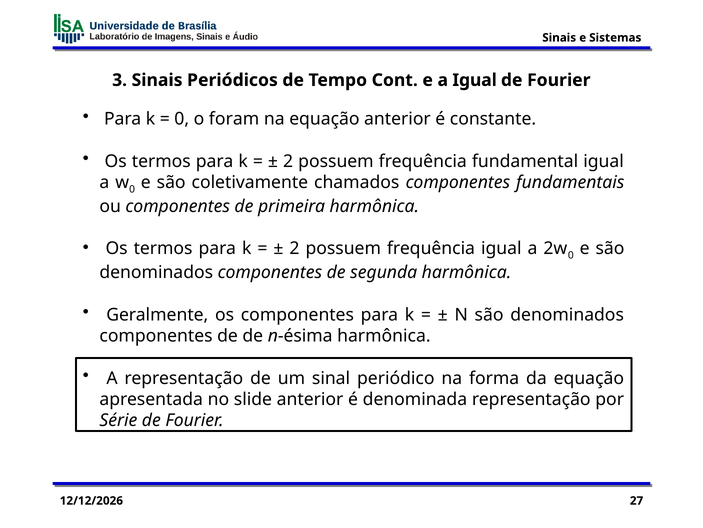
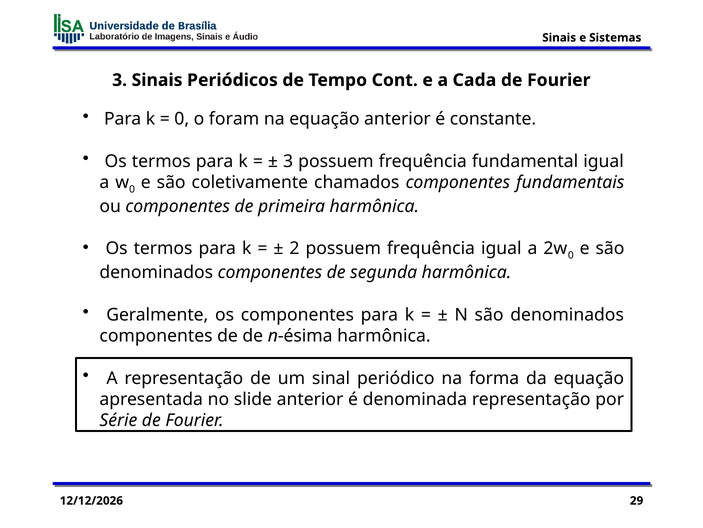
a Igual: Igual -> Cada (474, 80)
2: 2 -> 3 (288, 161)
27: 27 -> 29 (637, 500)
